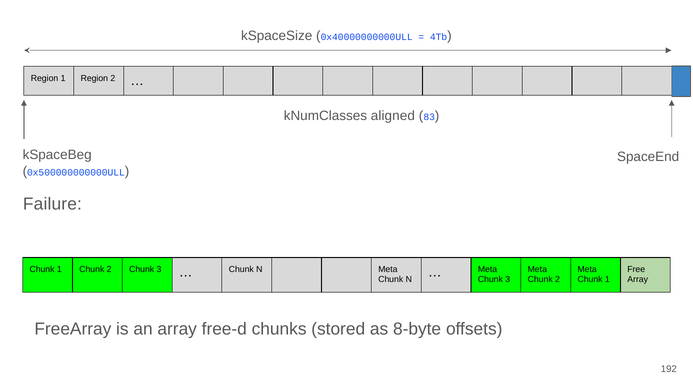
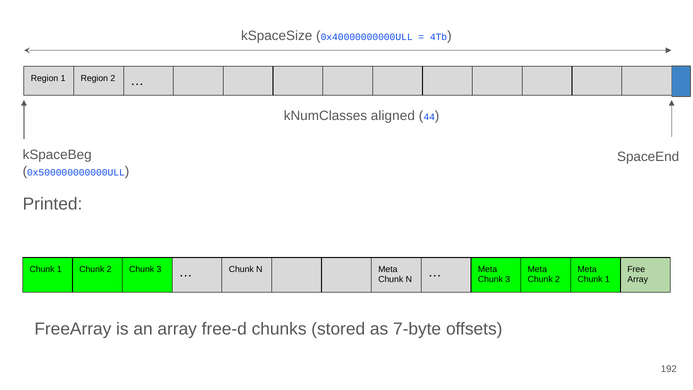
83: 83 -> 44 (429, 117)
Failure: Failure -> Printed (53, 204)
8-byte: 8-byte -> 7-byte (417, 329)
